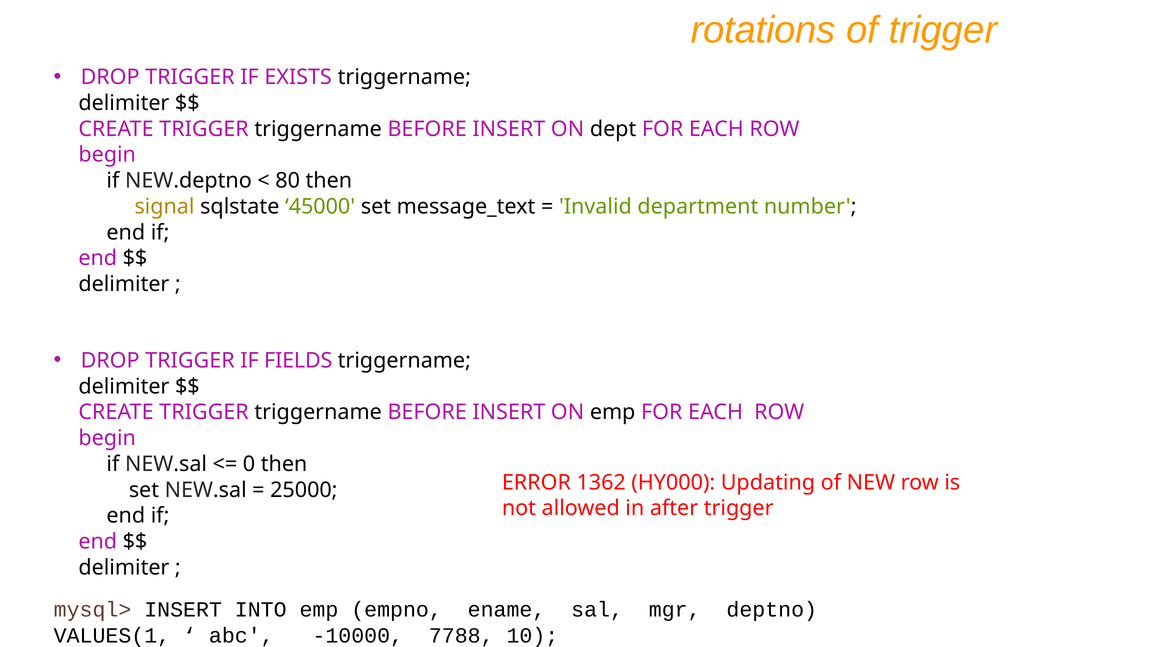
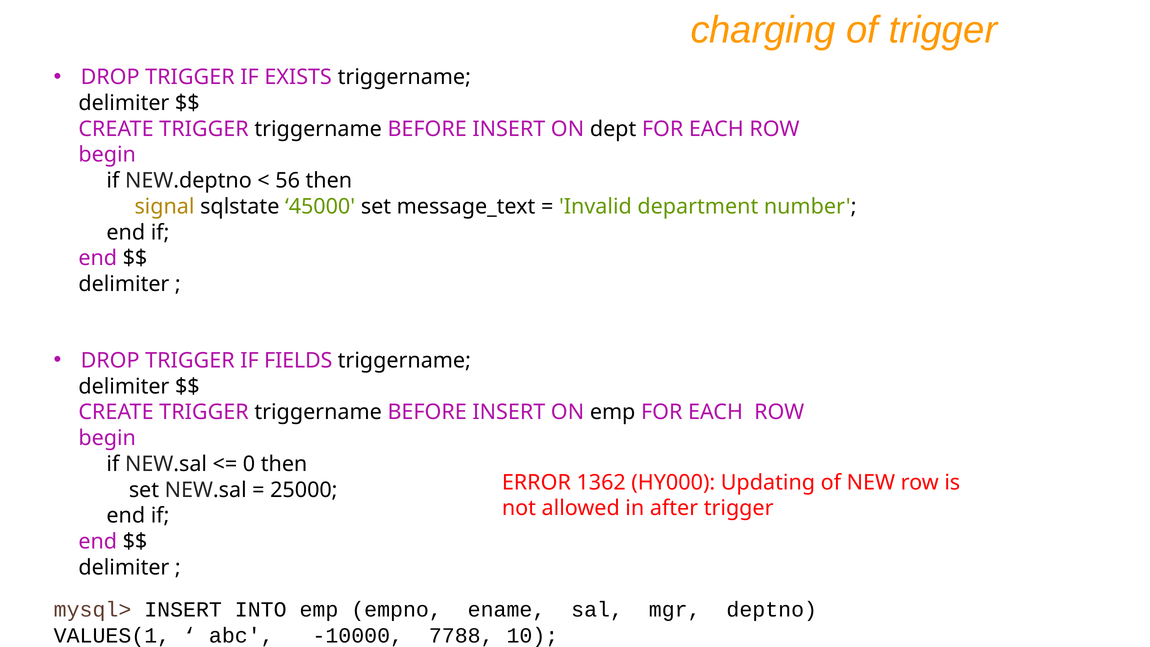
rotations: rotations -> charging (763, 30)
80: 80 -> 56 (288, 181)
